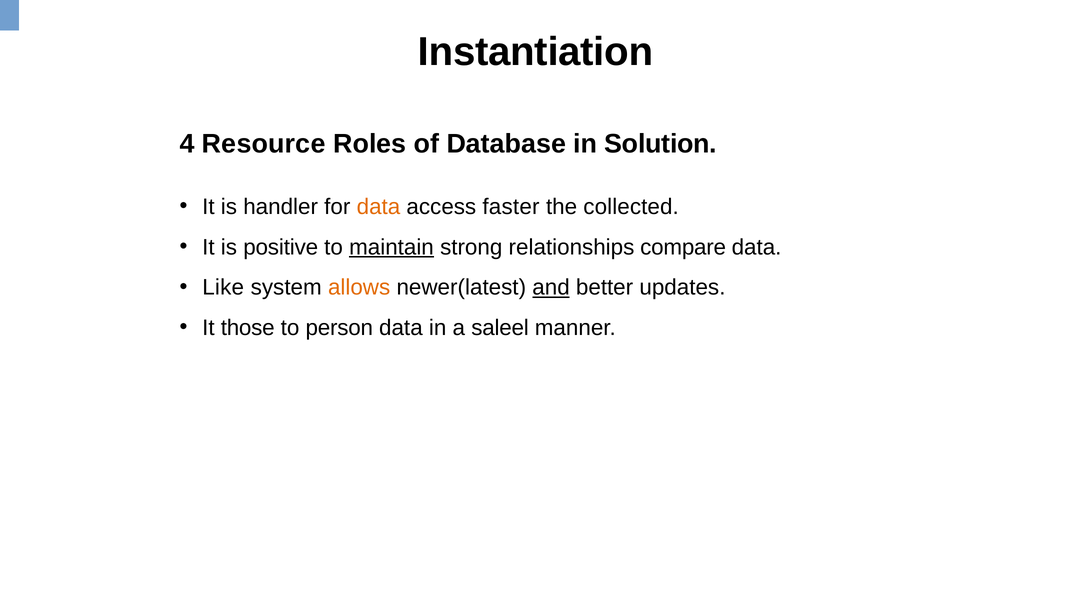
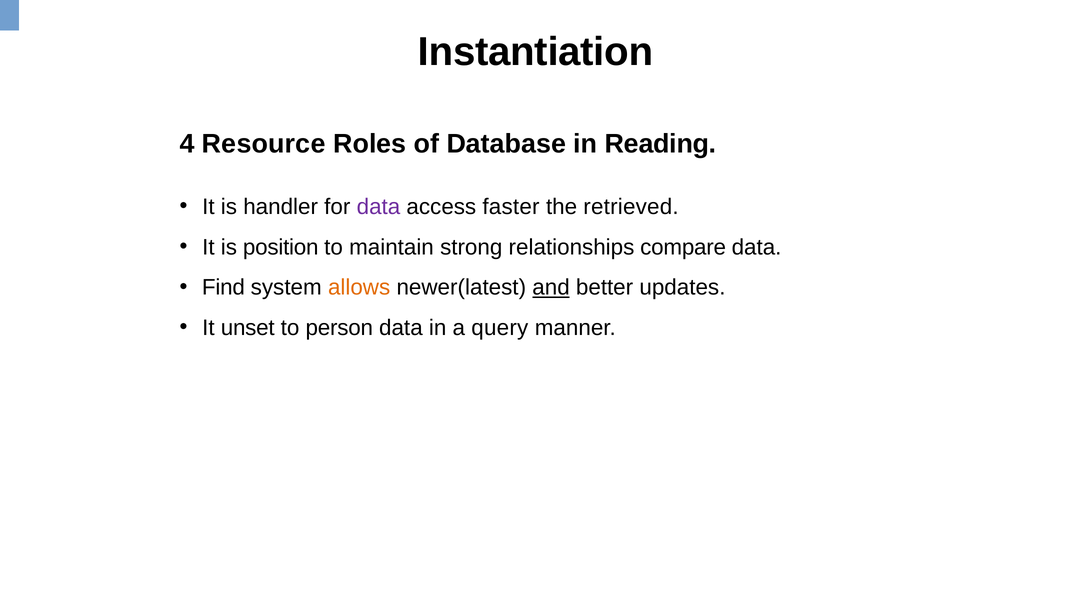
Solution: Solution -> Reading (661, 144)
data colour: orange -> purple (378, 207)
collected: collected -> retrieved (631, 207)
positive: positive -> position (281, 247)
maintain underline: present -> none (391, 247)
Like: Like -> Find (223, 287)
those: those -> unset (248, 328)
saleel: saleel -> query (500, 328)
